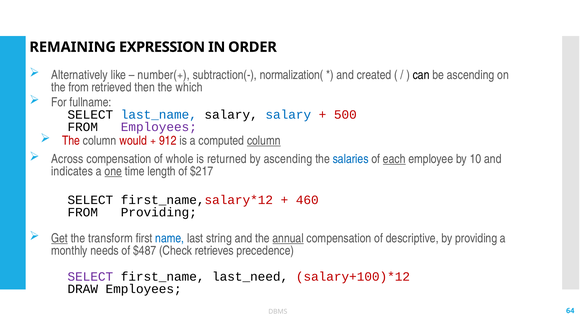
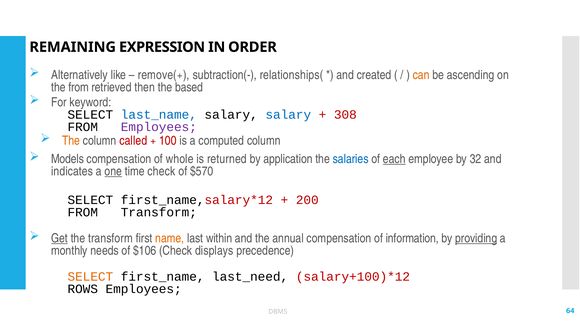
number(+: number(+ -> remove(+ (164, 75)
normalization(: normalization( -> relationships( (291, 75)
can colour: black -> orange (421, 75)
which: which -> based (189, 87)
fullname: fullname -> keyword (90, 102)
500: 500 -> 308 (345, 115)
The colour: red -> orange (71, 141)
would: would -> called (133, 141)
912: 912 -> 100 (168, 141)
column underline: present -> none (264, 141)
Across: Across -> Models (67, 159)
by ascending: ascending -> application (288, 159)
10: 10 -> 32 (475, 159)
time length: length -> check (161, 171)
$217: $217 -> $570 (202, 171)
460: 460 -> 200 (307, 200)
FROM Providing: Providing -> Transform (159, 212)
name colour: blue -> orange (170, 238)
string: string -> within (219, 238)
annual underline: present -> none (288, 238)
descriptive: descriptive -> information (412, 238)
providing underline: none -> present (476, 238)
$487: $487 -> $106 (145, 251)
retrieves: retrieves -> displays (214, 251)
SELECT colour: purple -> orange (90, 277)
DRAW: DRAW -> ROWS (83, 289)
